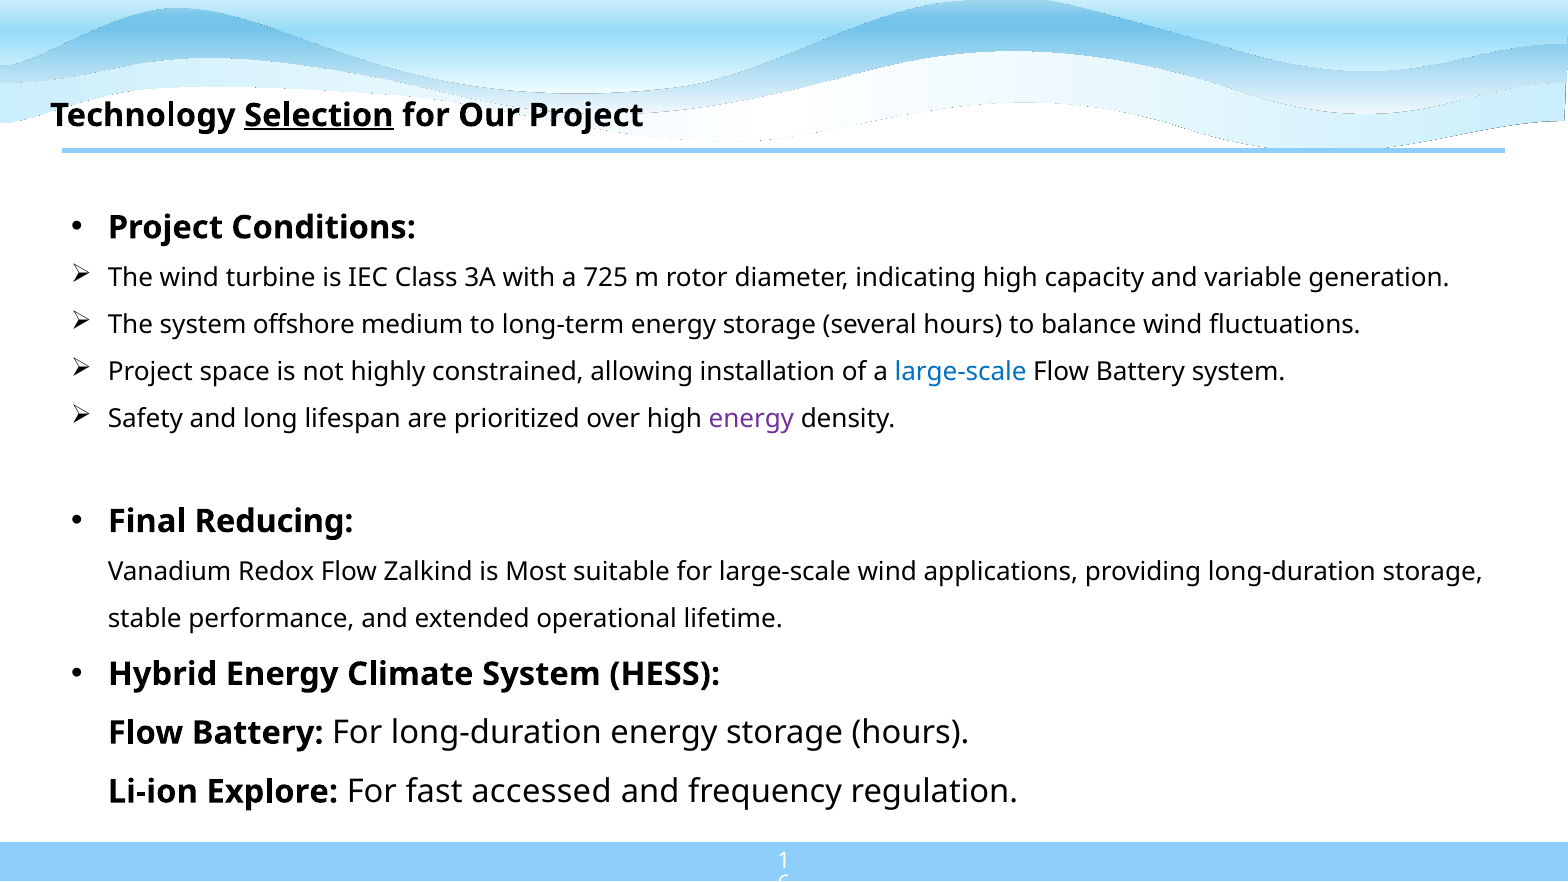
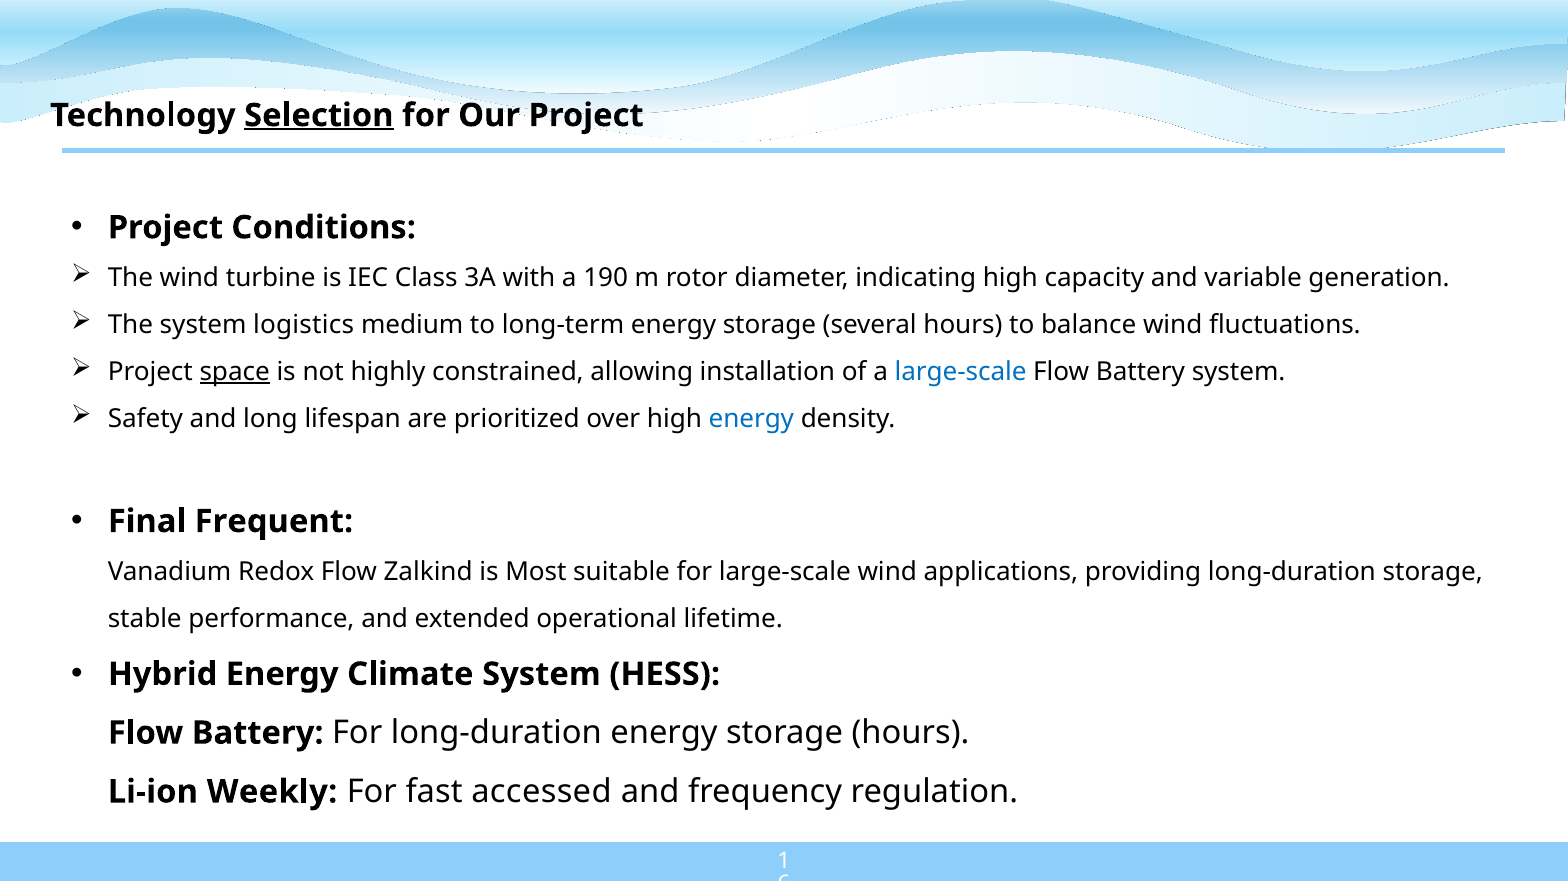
725: 725 -> 190 (606, 278)
offshore: offshore -> logistics (304, 325)
space underline: none -> present (235, 372)
energy colour: purple -> blue (751, 419)
Reducing: Reducing -> Frequent (274, 521)
Explore: Explore -> Weekly (272, 792)
